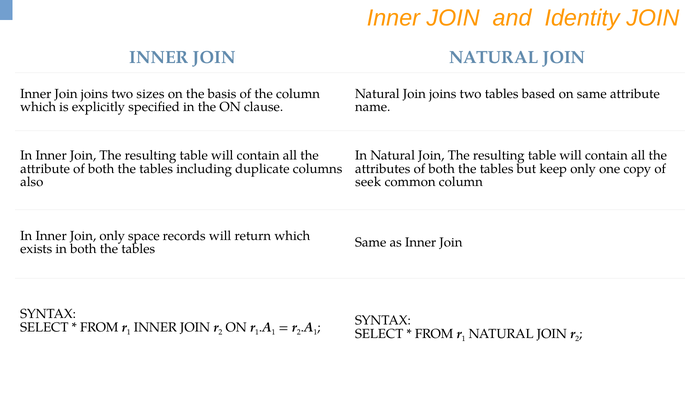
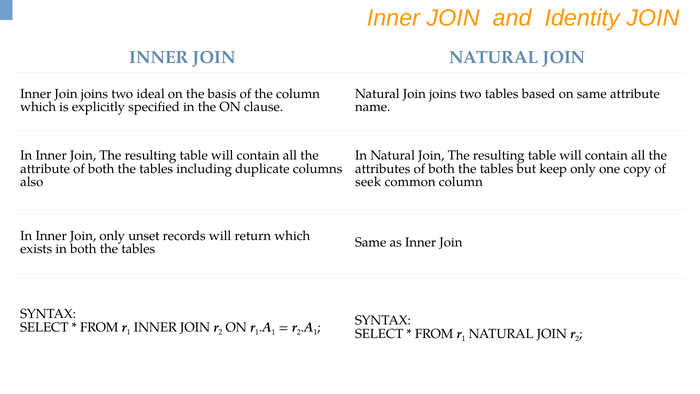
sizes: sizes -> ideal (151, 94)
space: space -> unset (144, 236)
